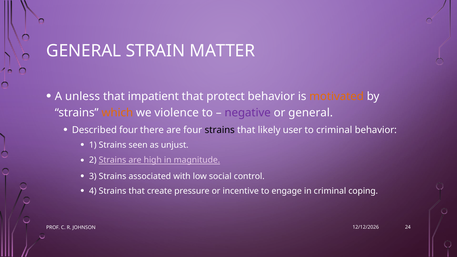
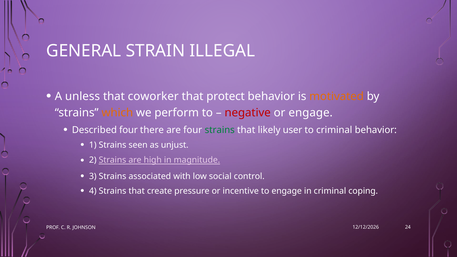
MATTER: MATTER -> ILLEGAL (222, 51)
impatient: impatient -> coworker (153, 96)
violence: violence -> perform (177, 113)
negative colour: purple -> red (248, 113)
or general: general -> engage (311, 113)
strains colour: black -> green (220, 130)
